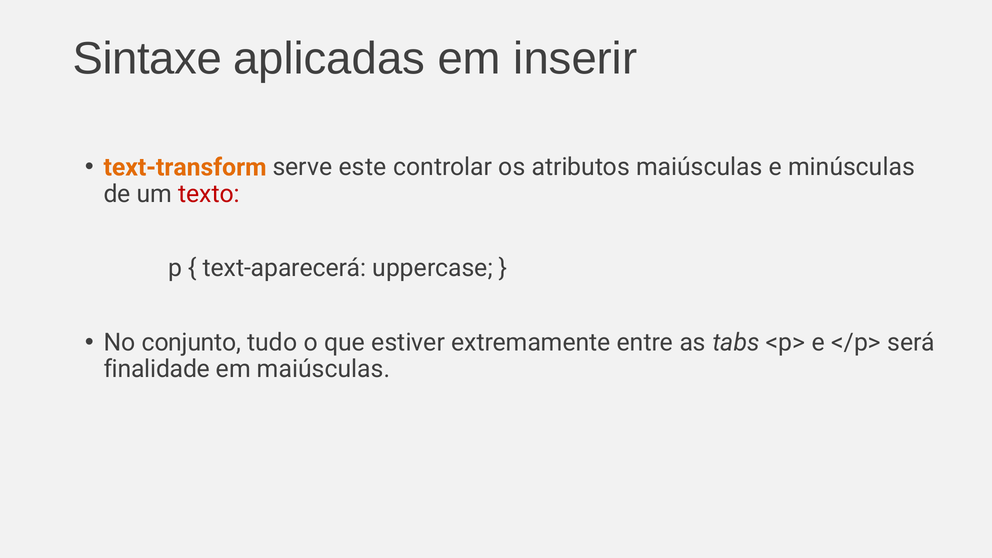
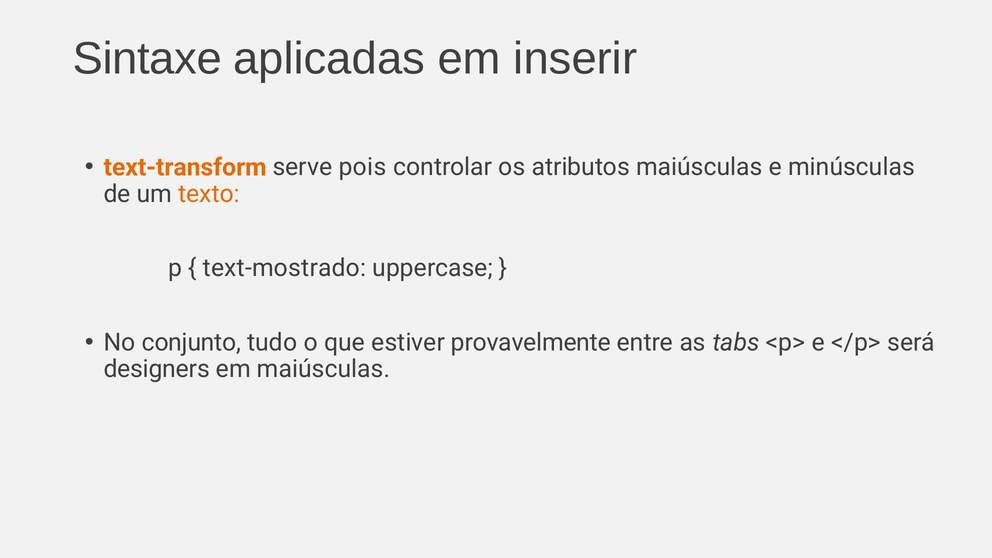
este: este -> pois (363, 167)
texto colour: red -> orange (209, 194)
text-aparecerá: text-aparecerá -> text-mostrado (284, 268)
extremamente: extremamente -> provavelmente (531, 342)
finalidade: finalidade -> designers (157, 369)
